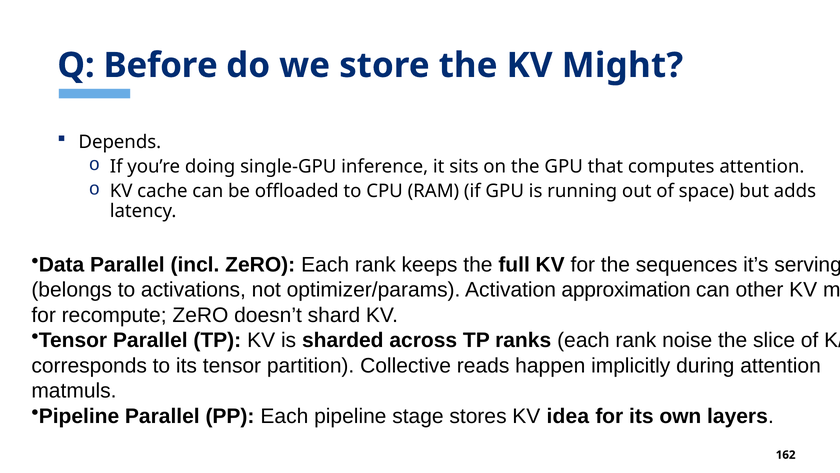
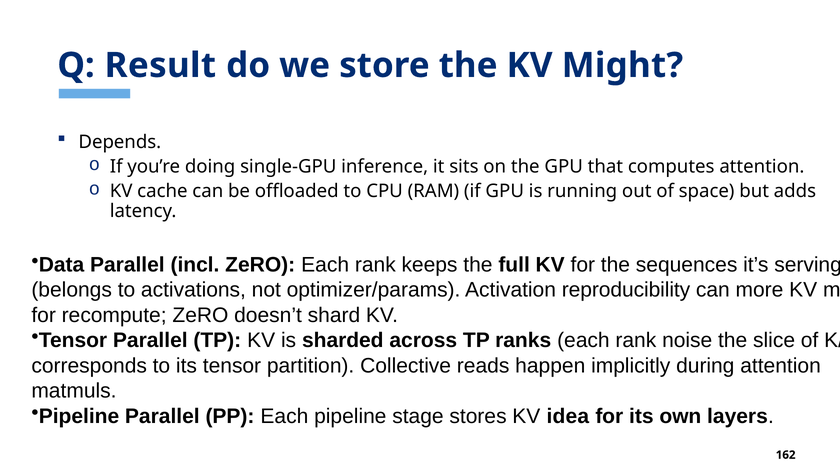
Before: Before -> Result (160, 65)
approximation: approximation -> reproducibility (626, 290)
other: other -> more (759, 290)
